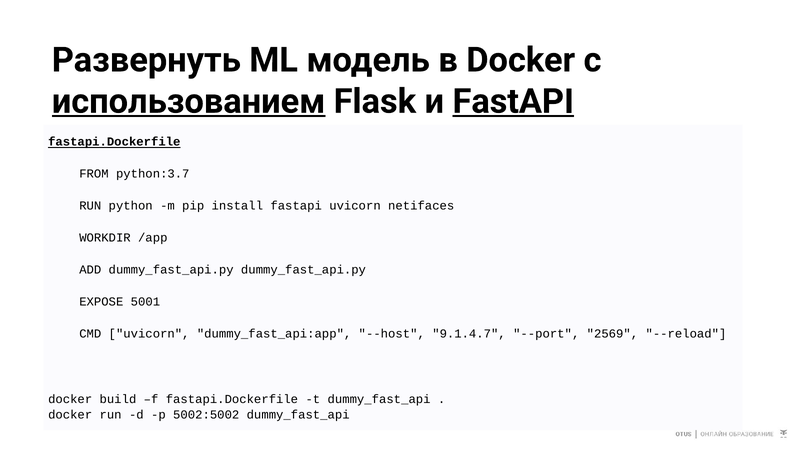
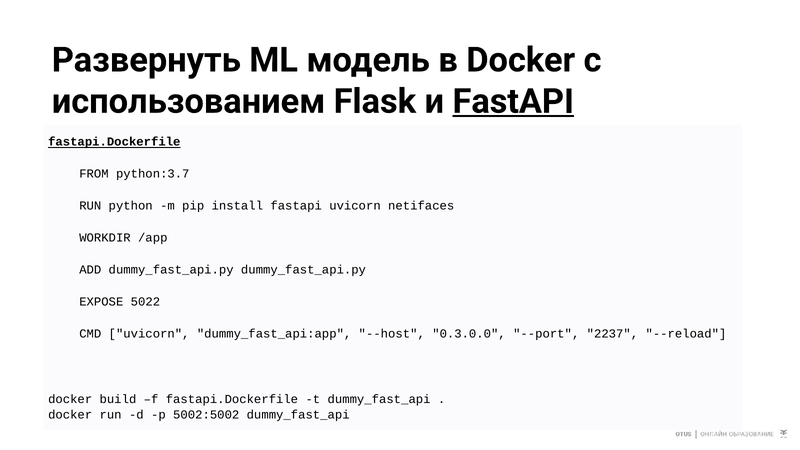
использованием underline: present -> none (189, 101)
5001: 5001 -> 5022 (145, 302)
9.1.4.7: 9.1.4.7 -> 0.3.0.0 (469, 334)
2569: 2569 -> 2237 (612, 334)
